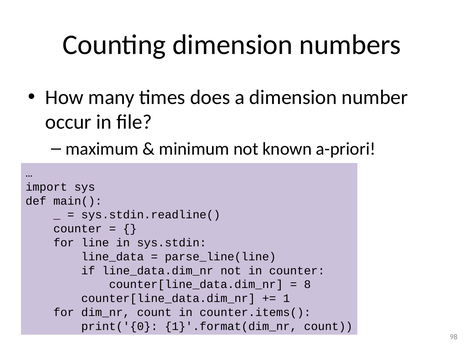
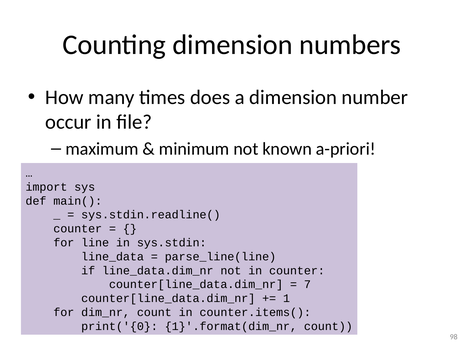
8: 8 -> 7 (307, 284)
